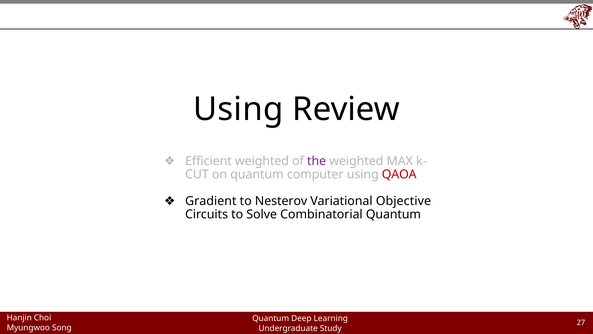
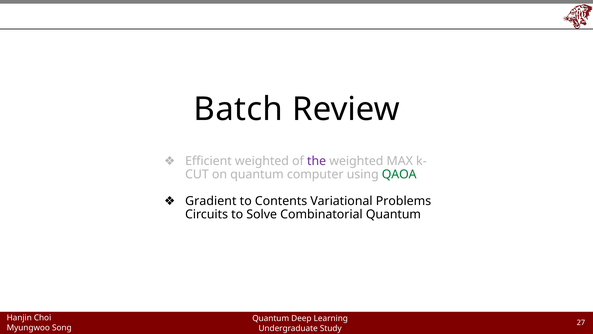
Using: Using -> Batch (238, 109)
QAOA colour: red -> green (399, 174)
Nesterov: Nesterov -> Contents (281, 201)
Objective: Objective -> Problems (404, 201)
